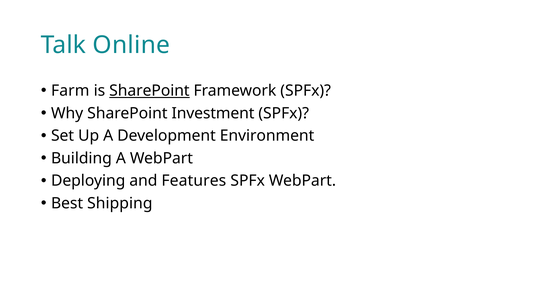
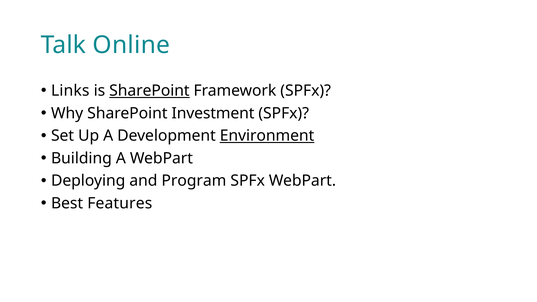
Farm: Farm -> Links (70, 91)
Environment underline: none -> present (267, 136)
Features: Features -> Program (194, 181)
Shipping: Shipping -> Features (120, 203)
